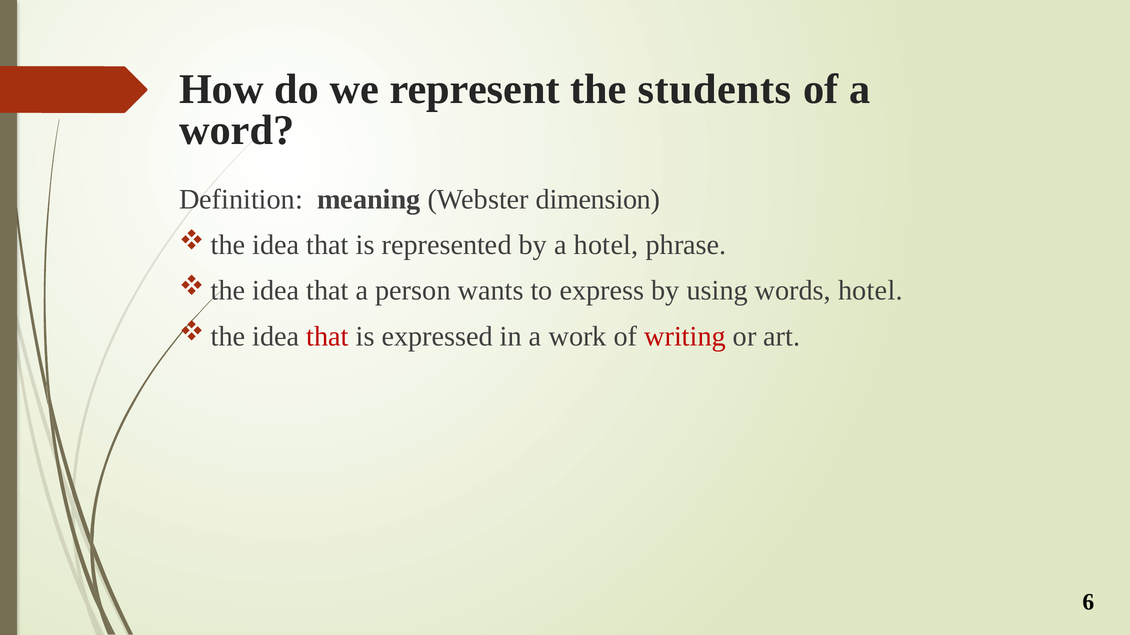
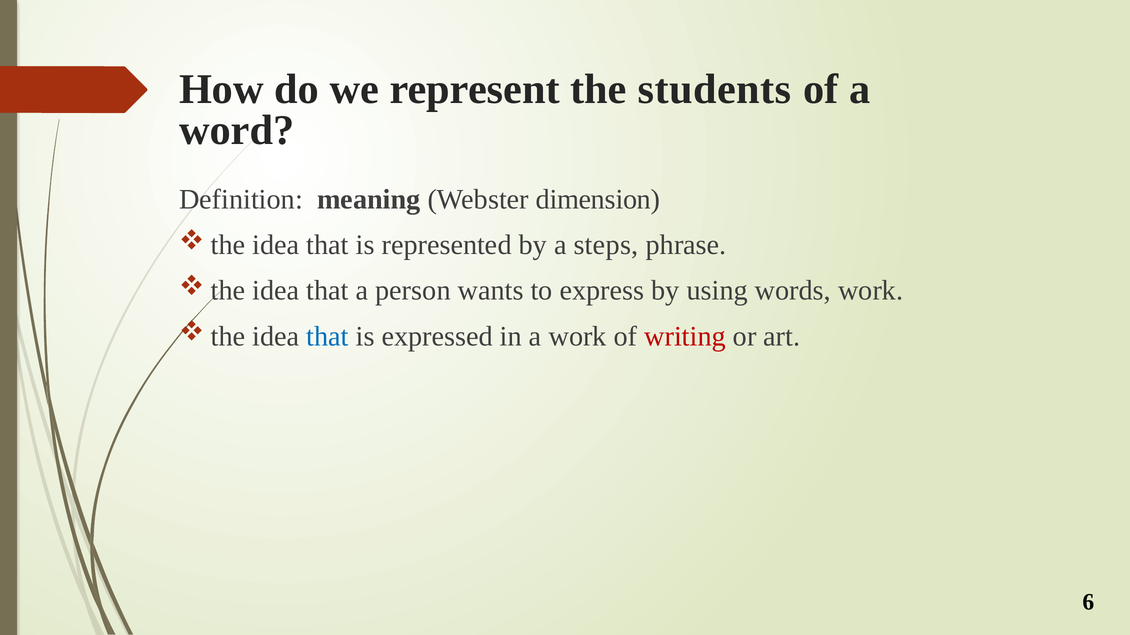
a hotel: hotel -> steps (606, 245)
words hotel: hotel -> work (871, 291)
that colour: red -> blue (328, 337)
